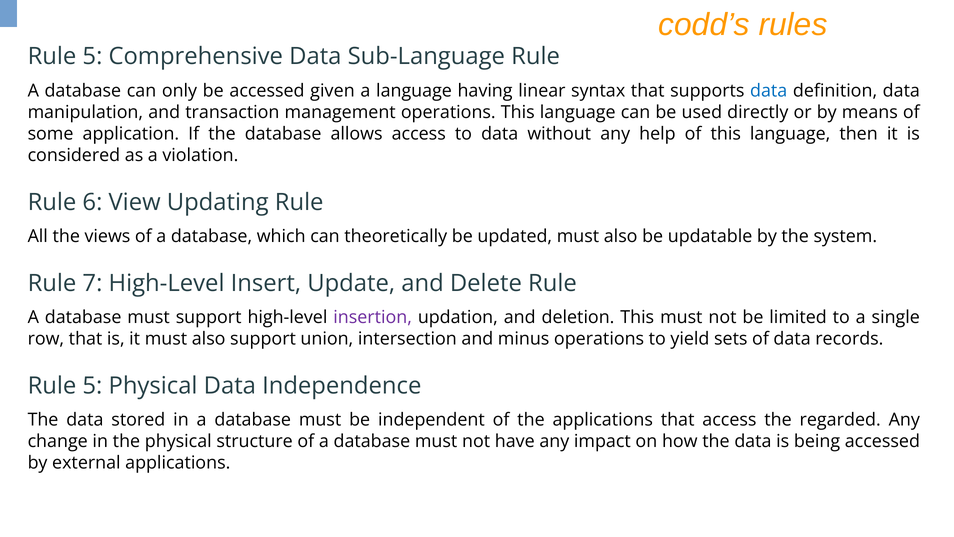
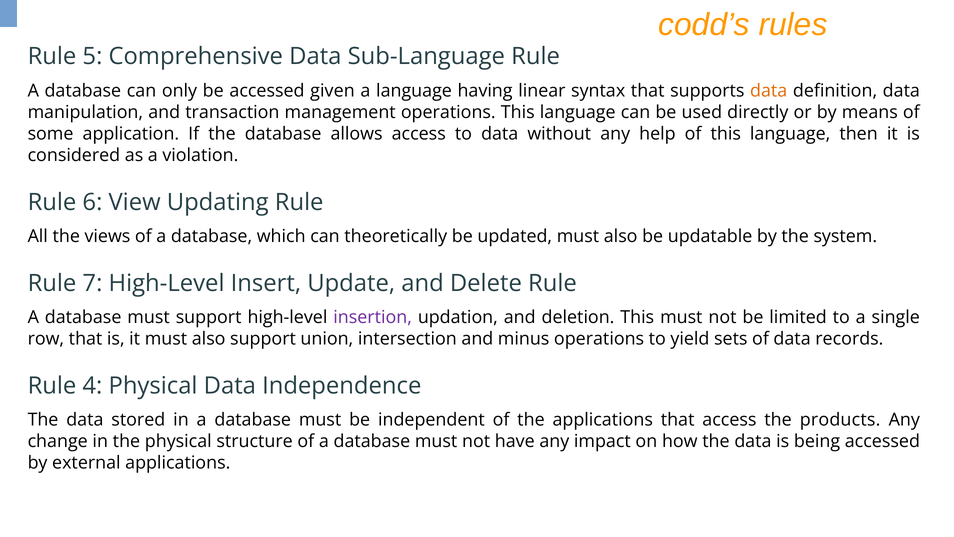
data colour: blue -> orange (769, 91)
5: 5 -> 4 (92, 386)
regarded: regarded -> products (840, 420)
